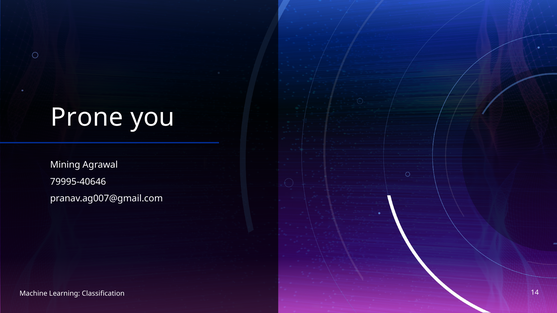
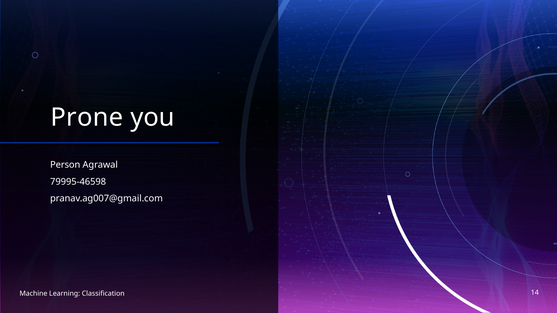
Mining: Mining -> Person (65, 165)
79995-40646: 79995-40646 -> 79995-46598 (78, 182)
